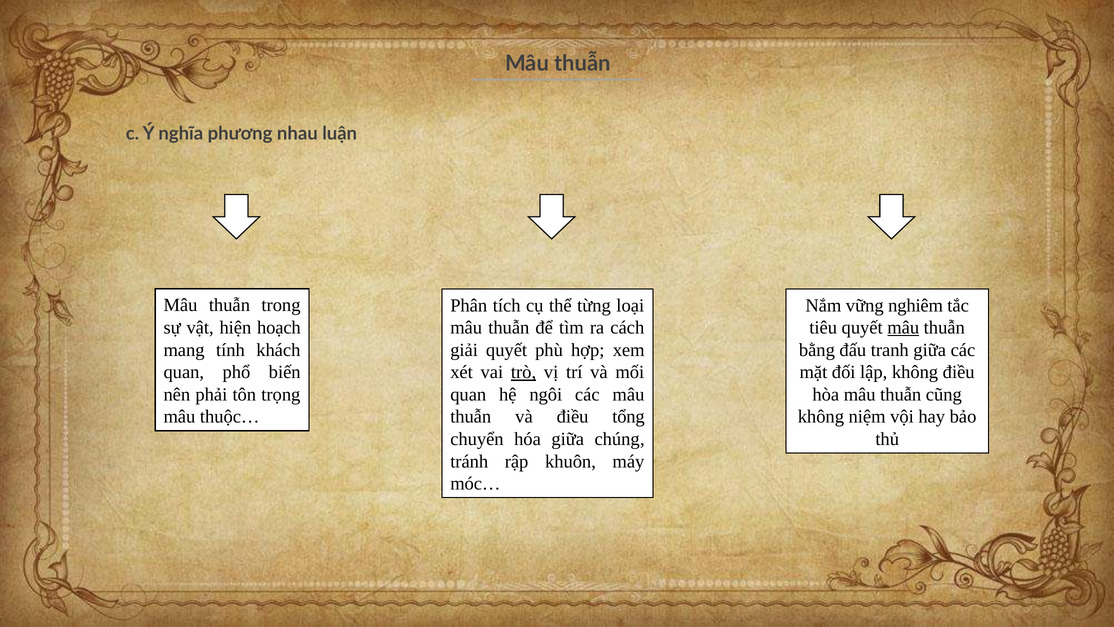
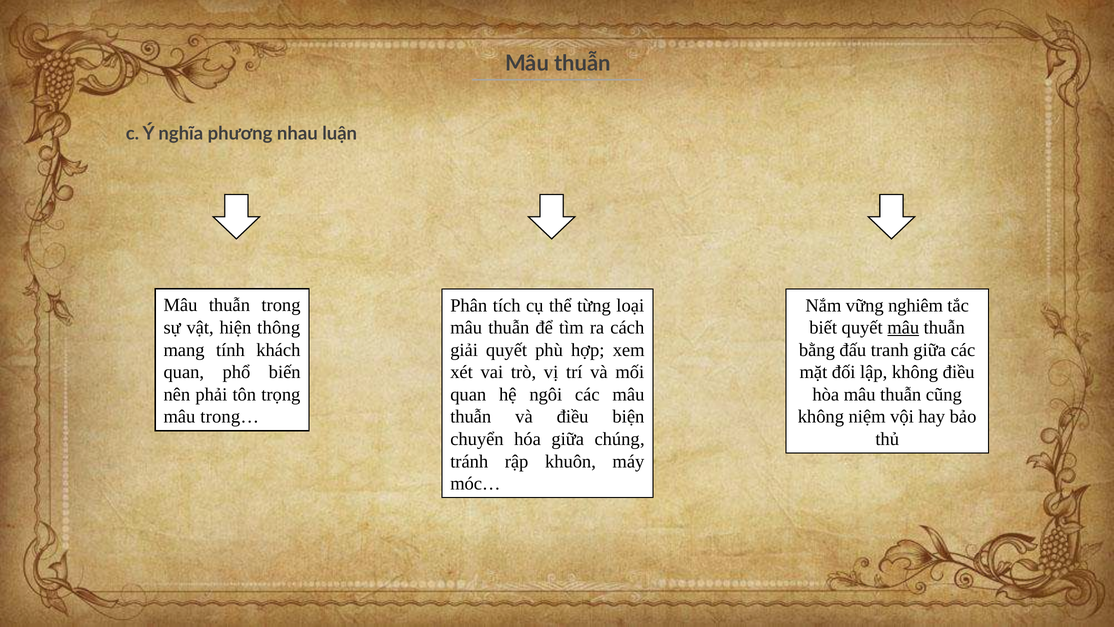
hoạch: hoạch -> thông (279, 327)
tiêu: tiêu -> biết (823, 327)
trò underline: present -> none (524, 372)
thuộc…: thuộc… -> trong… (230, 417)
tổng: tổng -> biện (628, 417)
